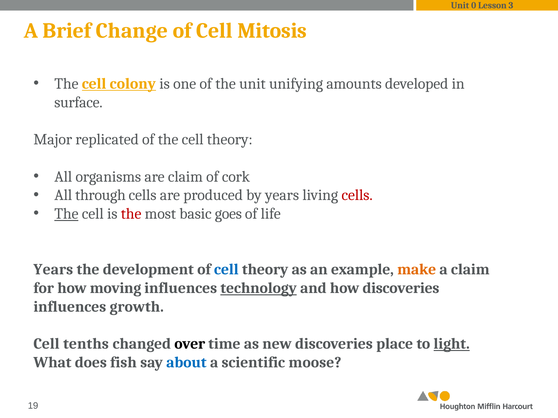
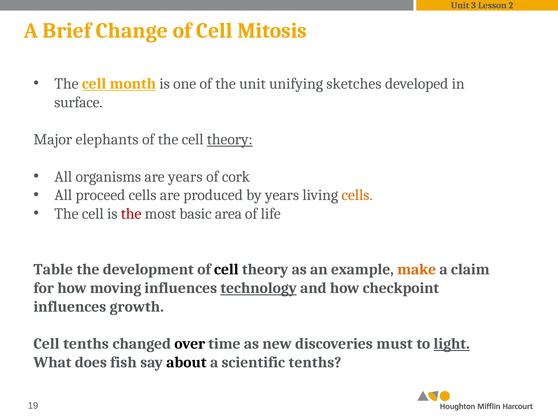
0: 0 -> 3 (474, 6)
3: 3 -> 2 (511, 6)
colony: colony -> month (133, 84)
amounts: amounts -> sketches (354, 84)
replicated: replicated -> elephants (107, 140)
theory underline: none -> present (230, 140)
are claim: claim -> years (185, 177)
through: through -> proceed (100, 195)
cells colour: red -> orange (357, 195)
The underline: present -> none (66, 214)
goes: goes -> area (228, 214)
Years: Years -> Table (53, 270)
cell colour: blue -> black (226, 270)
how discoveries: discoveries -> checkpoint (401, 288)
place: place -> must (395, 344)
about colour: blue -> black (186, 363)
scientific moose: moose -> tenths (315, 363)
